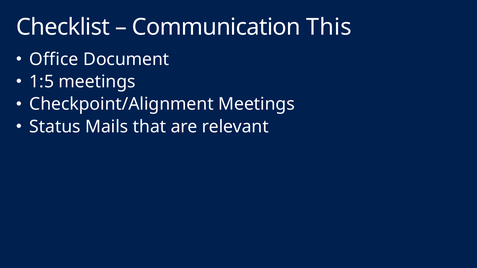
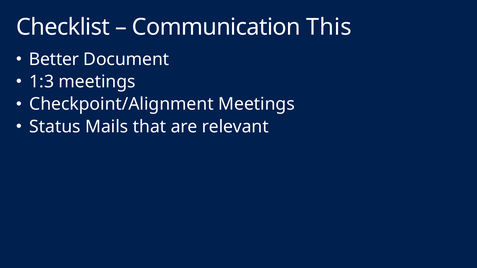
Office: Office -> Better (54, 59)
1:5: 1:5 -> 1:3 (42, 82)
